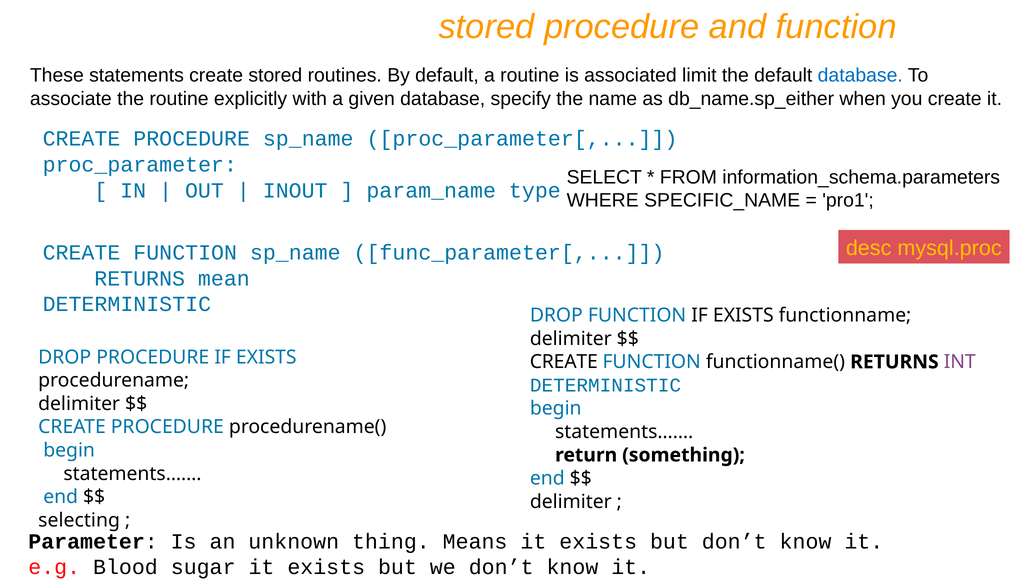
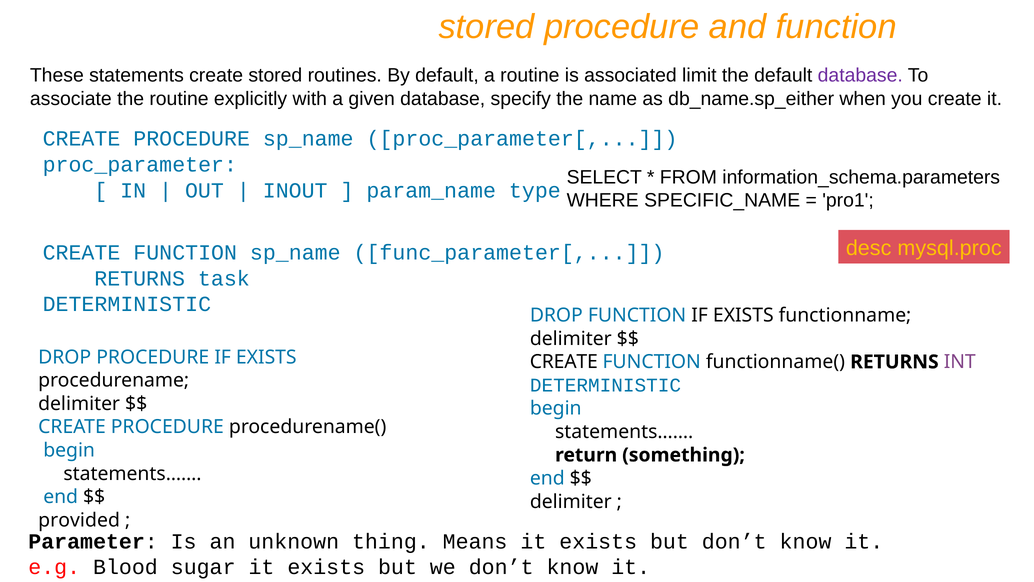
database colour: blue -> purple (860, 76)
mean: mean -> task (224, 278)
selecting: selecting -> provided (79, 520)
